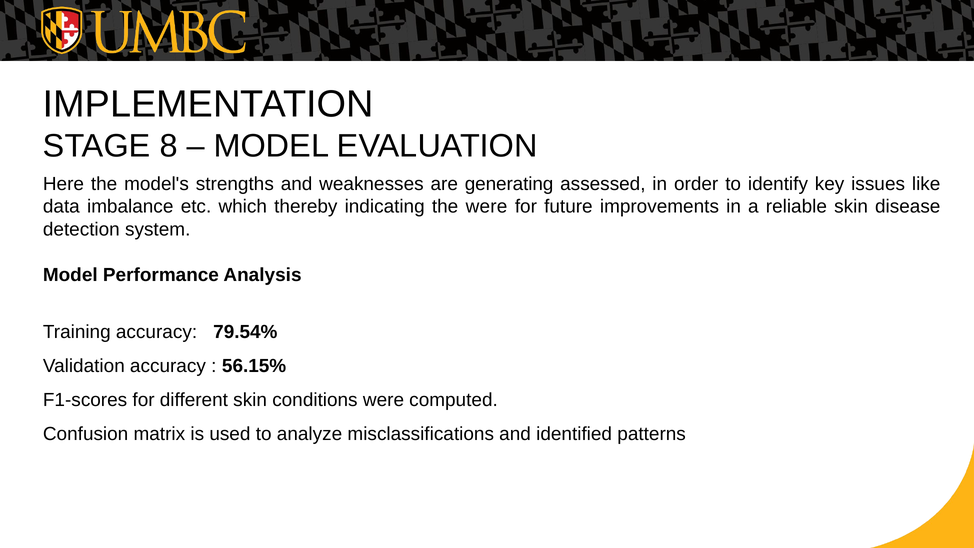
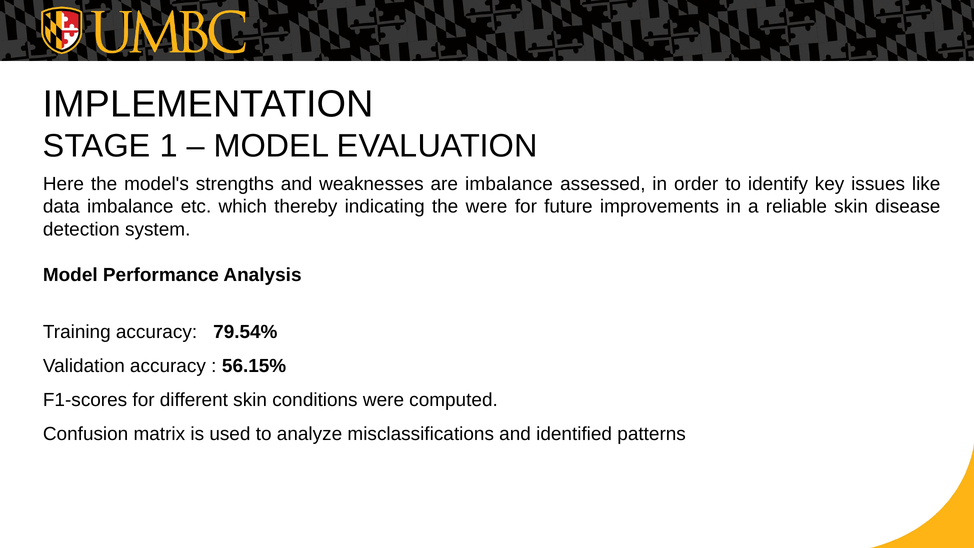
8: 8 -> 1 (169, 146)
are generating: generating -> imbalance (509, 184)
